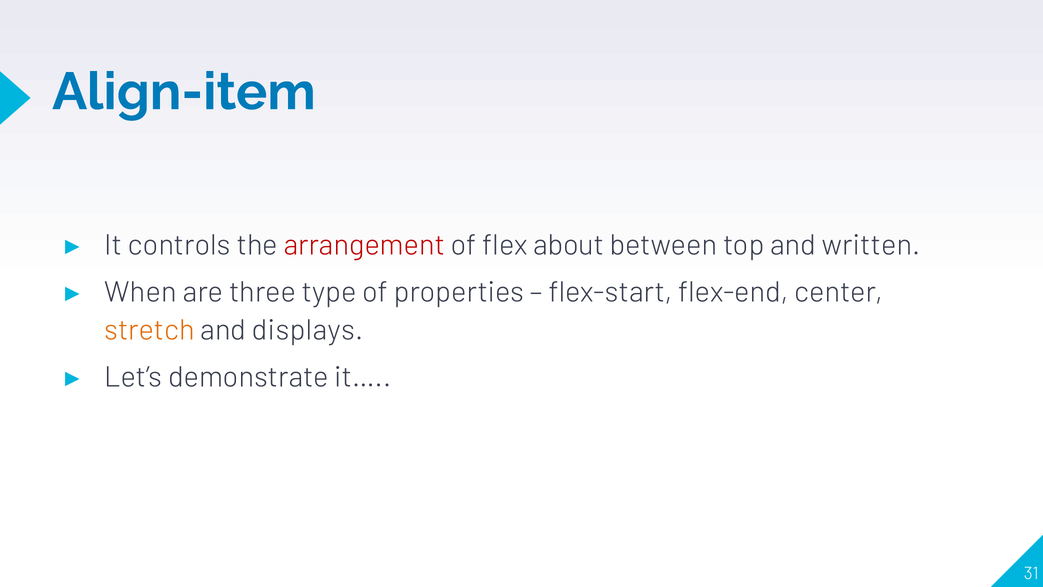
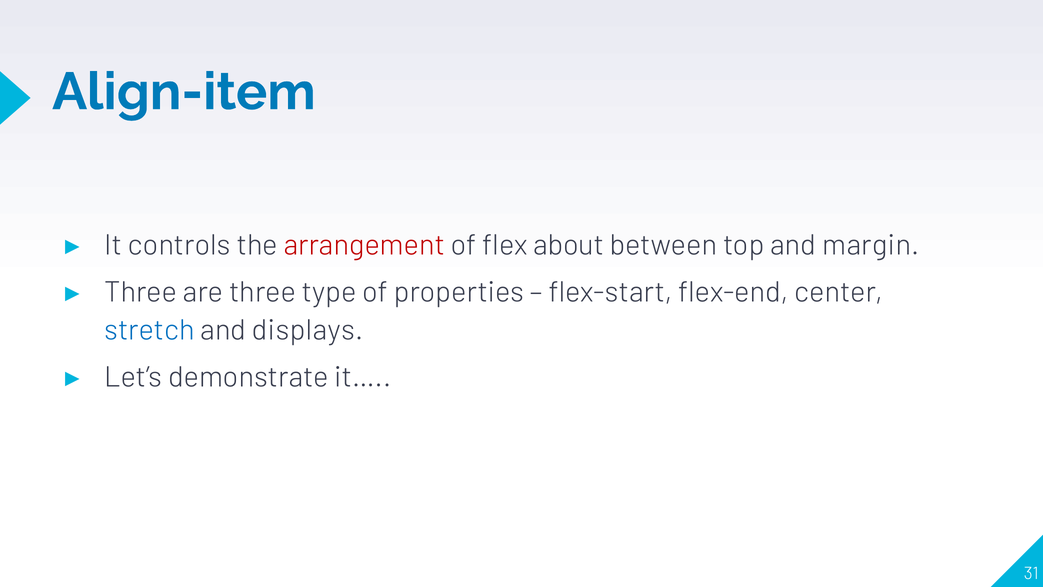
written: written -> margin (871, 245)
When: When -> Three (141, 292)
stretch colour: orange -> blue (149, 330)
